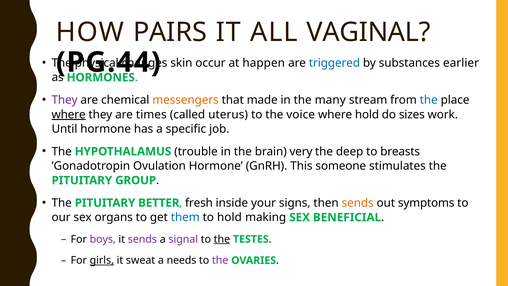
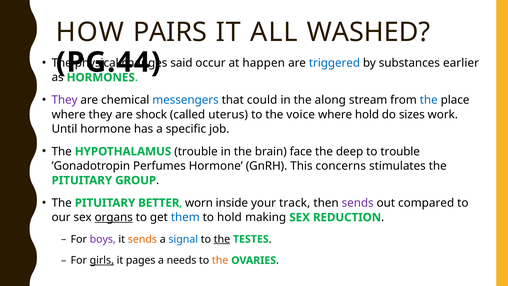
VAGINAL: VAGINAL -> WASHED (368, 32)
skin: skin -> said (181, 63)
messengers colour: orange -> blue (186, 100)
made: made -> could (262, 100)
many: many -> along (330, 100)
where underline: present -> none (69, 114)
times: times -> shock (151, 114)
very: very -> face (301, 151)
to breasts: breasts -> trouble (400, 151)
Ovulation: Ovulation -> Perfumes (159, 166)
someone: someone -> concerns (341, 166)
fresh: fresh -> worn (199, 203)
signs: signs -> track (295, 203)
sends colour: orange -> purple (358, 203)
symptoms: symptoms -> compared (426, 203)
organs underline: none -> present (114, 217)
BENEFICIAL: BENEFICIAL -> REDUCTION (347, 217)
sends colour: purple -> orange (142, 239)
signal colour: purple -> blue (183, 239)
sweat: sweat -> pages (141, 260)
the colour: purple -> orange (220, 260)
